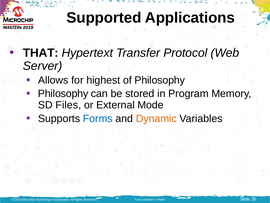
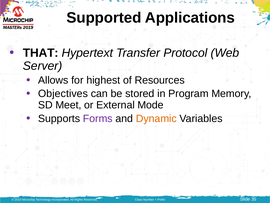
of Philosophy: Philosophy -> Resources (160, 80)
Philosophy: Philosophy -> Objectives (63, 93)
Files: Files -> Meet (68, 105)
Forms colour: blue -> purple (98, 118)
